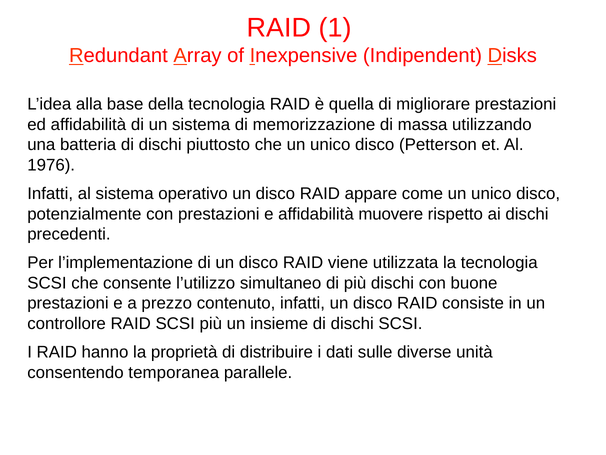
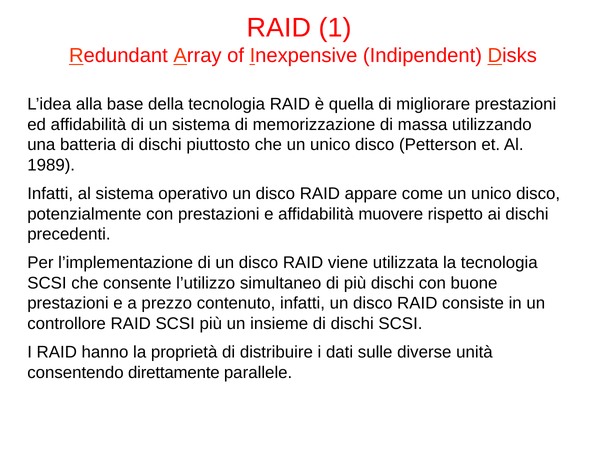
1976: 1976 -> 1989 (51, 165)
temporanea: temporanea -> direttamente (174, 372)
